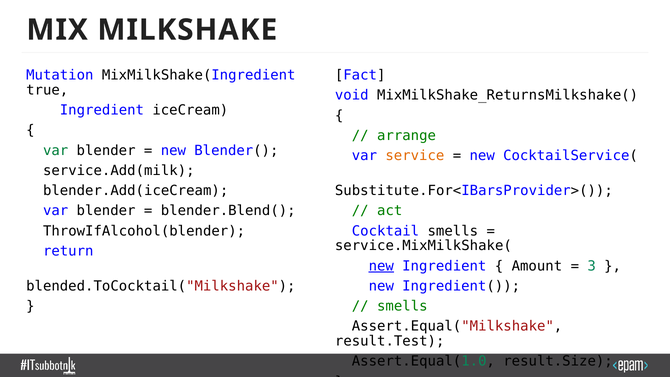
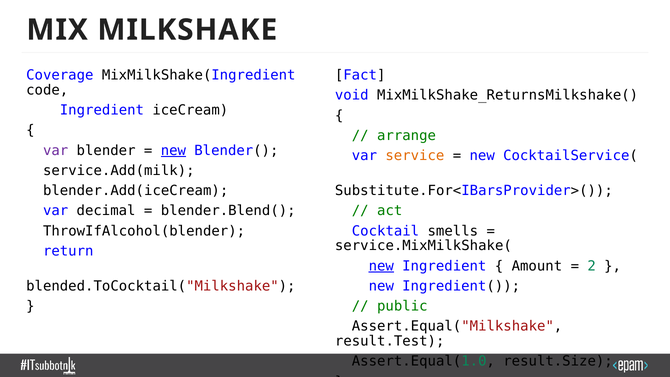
Mutation: Mutation -> Coverage (60, 75)
true: true -> code (47, 90)
var colour: green -> purple (56, 150)
new underline: none -> present (173, 150)
blender: blender -> decimal (106, 211)
3: 3 -> 2 (592, 266)
smells: smells -> public (402, 306)
